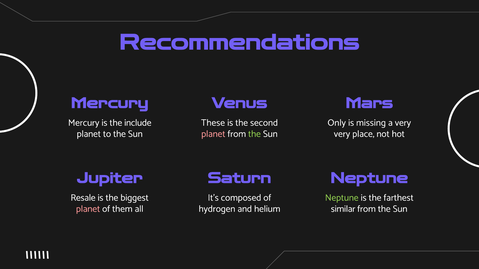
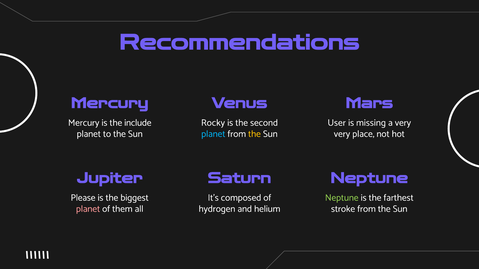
These: These -> Rocky (213, 123)
Only: Only -> User (337, 123)
planet colour: pink -> light blue (213, 134)
the colour: light green -> yellow (254, 134)
Resale: Resale -> Please (83, 198)
similar: similar -> stroke (343, 209)
